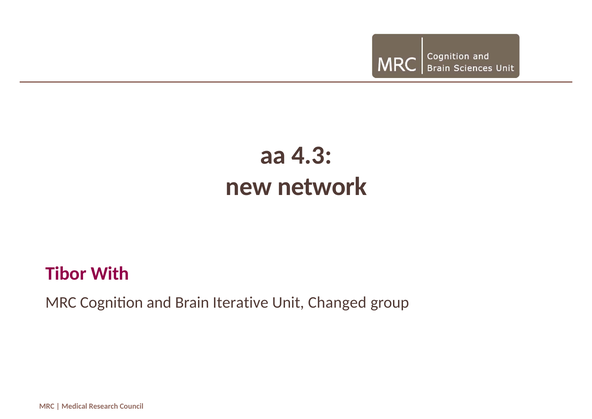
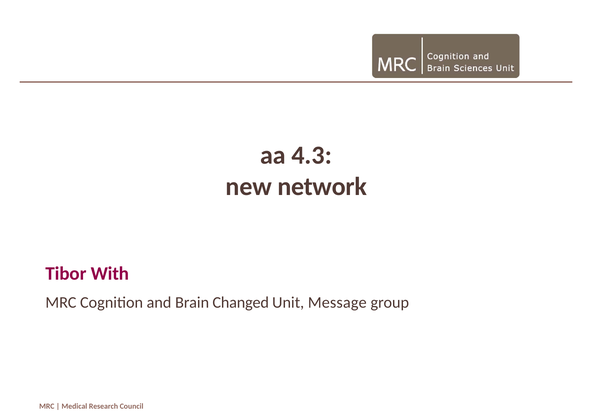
Iterative: Iterative -> Changed (241, 302)
Changed: Changed -> Message (337, 302)
